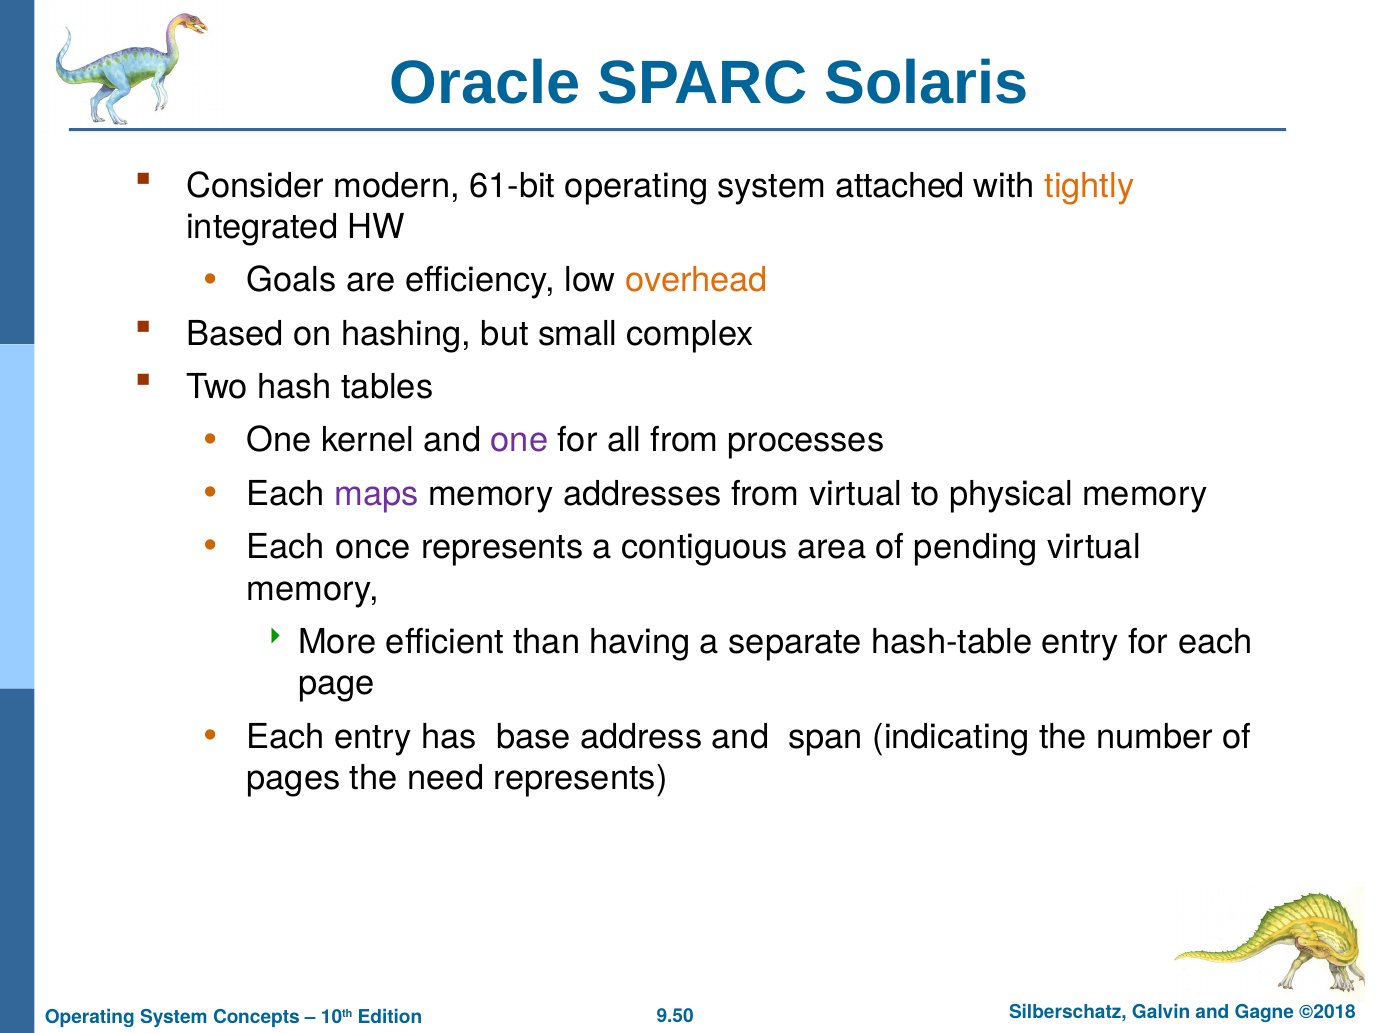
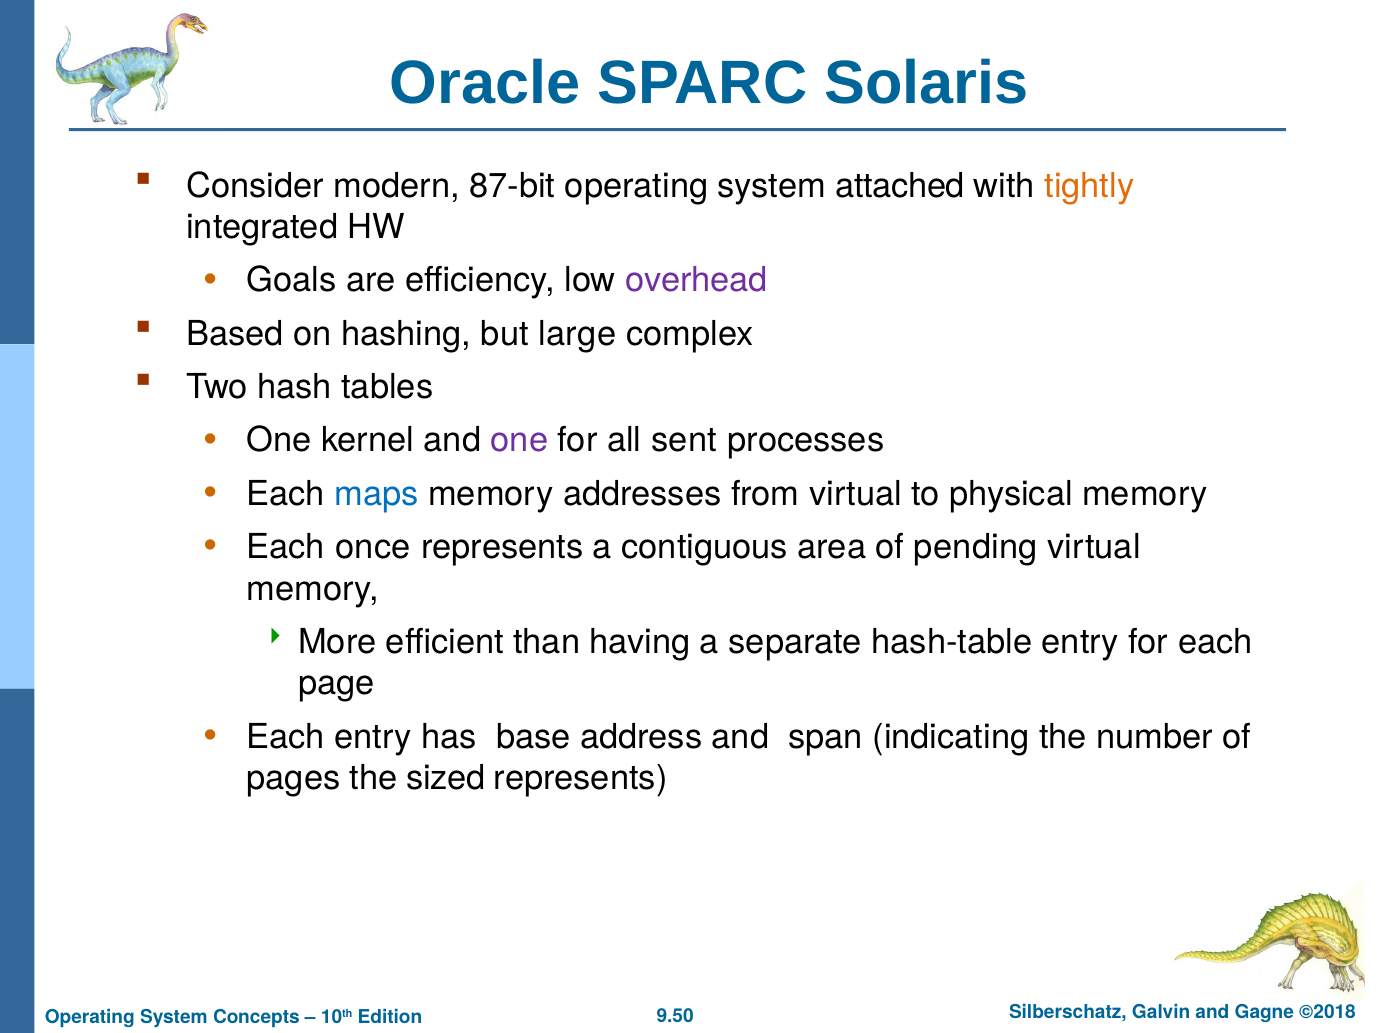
61-bit: 61-bit -> 87-bit (512, 186)
overhead colour: orange -> purple (697, 281)
small: small -> large (577, 334)
all from: from -> sent (684, 441)
maps colour: purple -> blue (377, 494)
need: need -> sized (446, 778)
